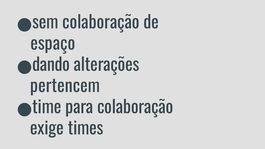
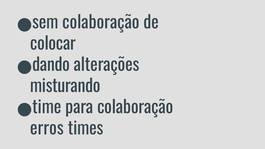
espaço: espaço -> colocar (53, 44)
pertencem: pertencem -> misturando (65, 86)
exige: exige -> erros (47, 129)
